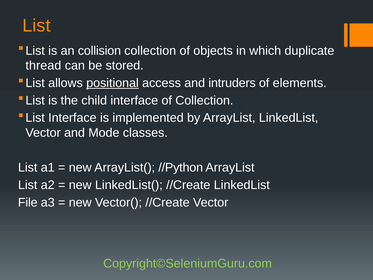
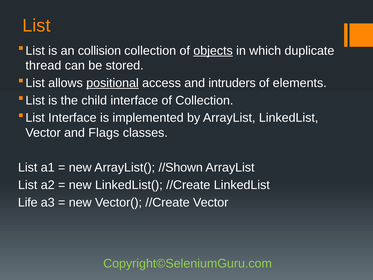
objects underline: none -> present (213, 51)
Mode: Mode -> Flags (104, 133)
//Python: //Python -> //Shown (181, 167)
File: File -> Life (28, 202)
